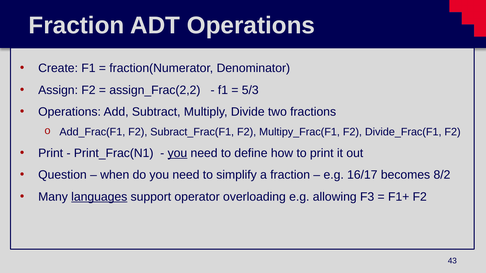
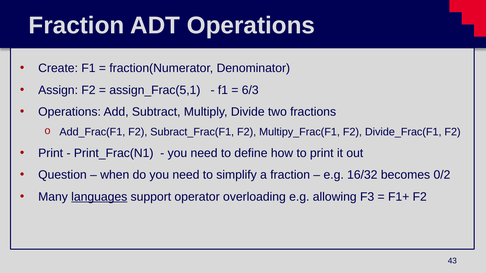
assign_Frac(2,2: assign_Frac(2,2 -> assign_Frac(5,1 (155, 90)
5/3: 5/3 -> 6/3 (250, 90)
you underline: present -> none (177, 153)
16/17: 16/17 -> 16/32 (362, 175)
8/2: 8/2 -> 0/2 (442, 175)
